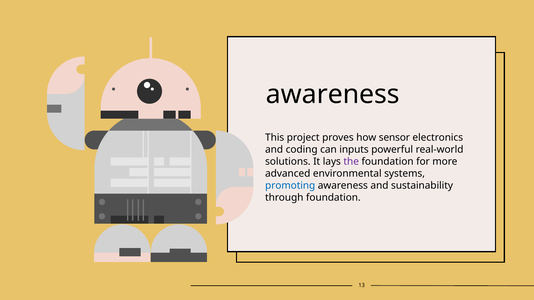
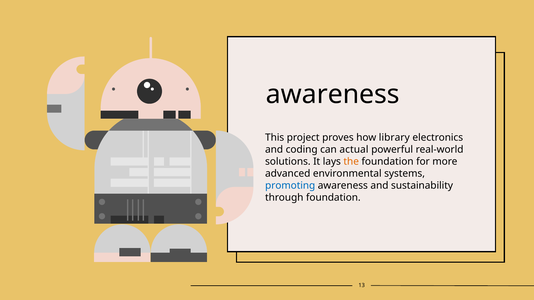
sensor: sensor -> library (394, 138)
inputs: inputs -> actual (354, 150)
the colour: purple -> orange (351, 162)
